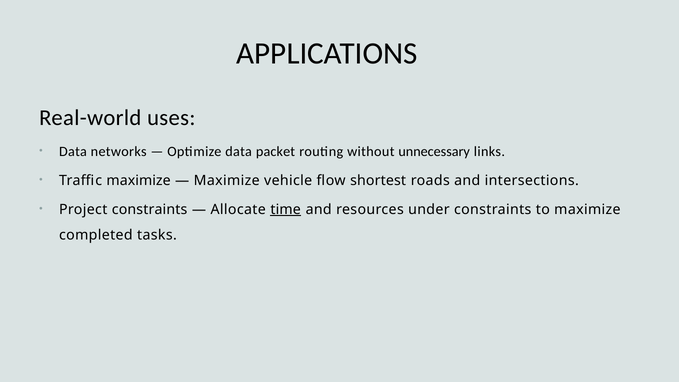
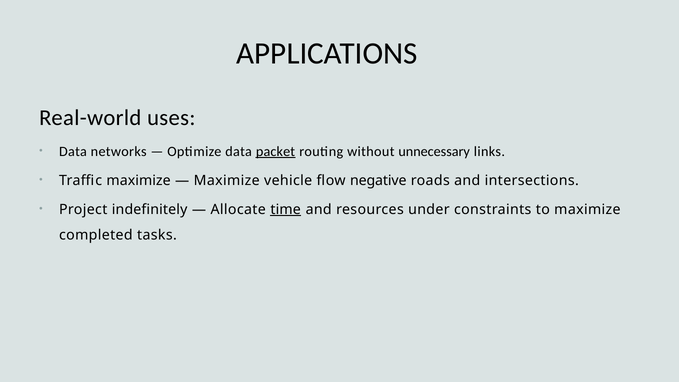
packet underline: none -> present (276, 151)
shortest: shortest -> negative (378, 180)
Project constraints: constraints -> indefinitely (150, 209)
